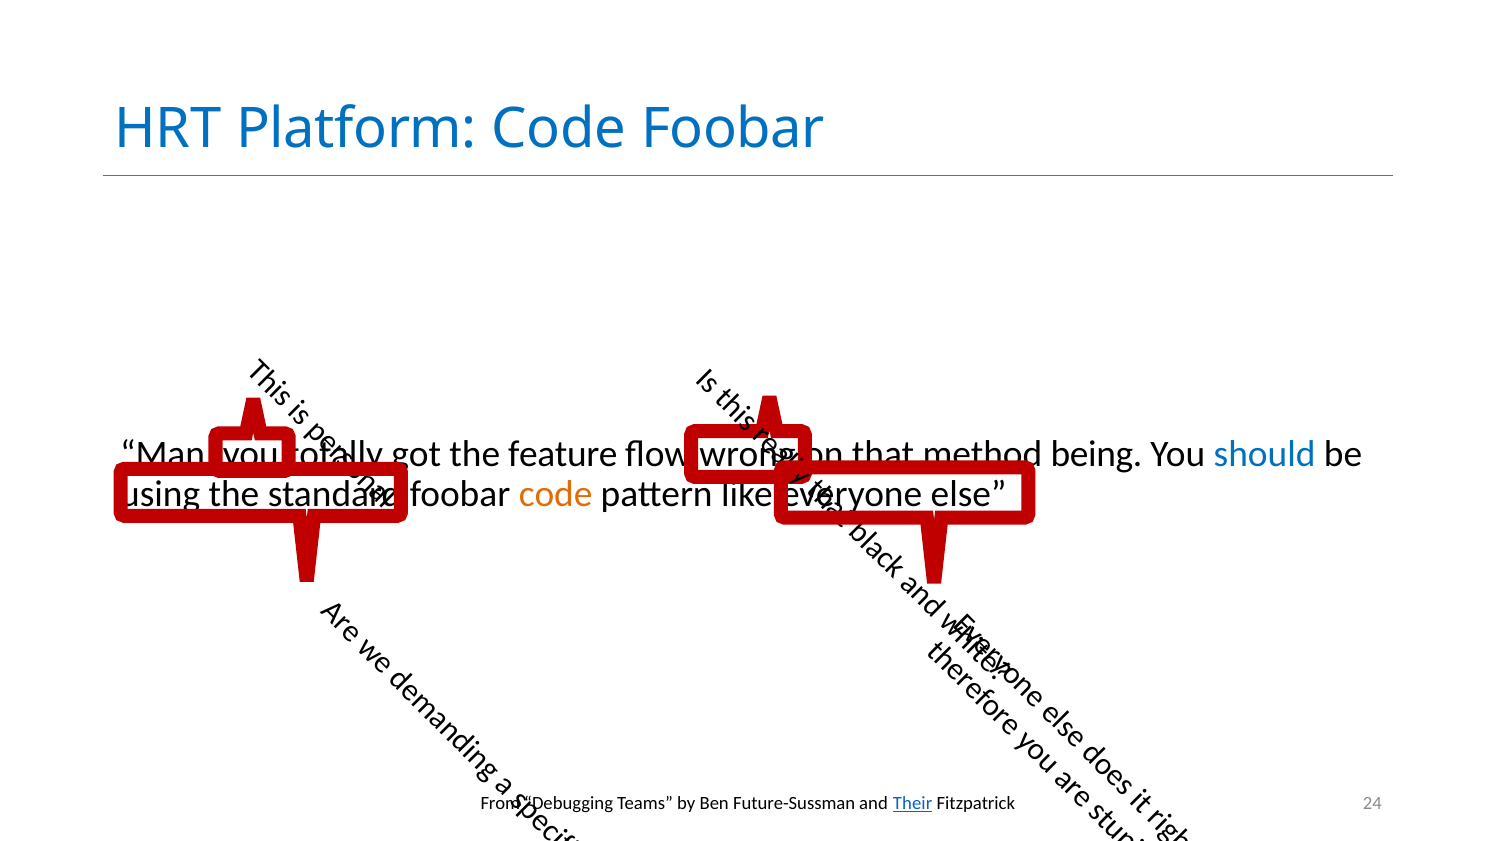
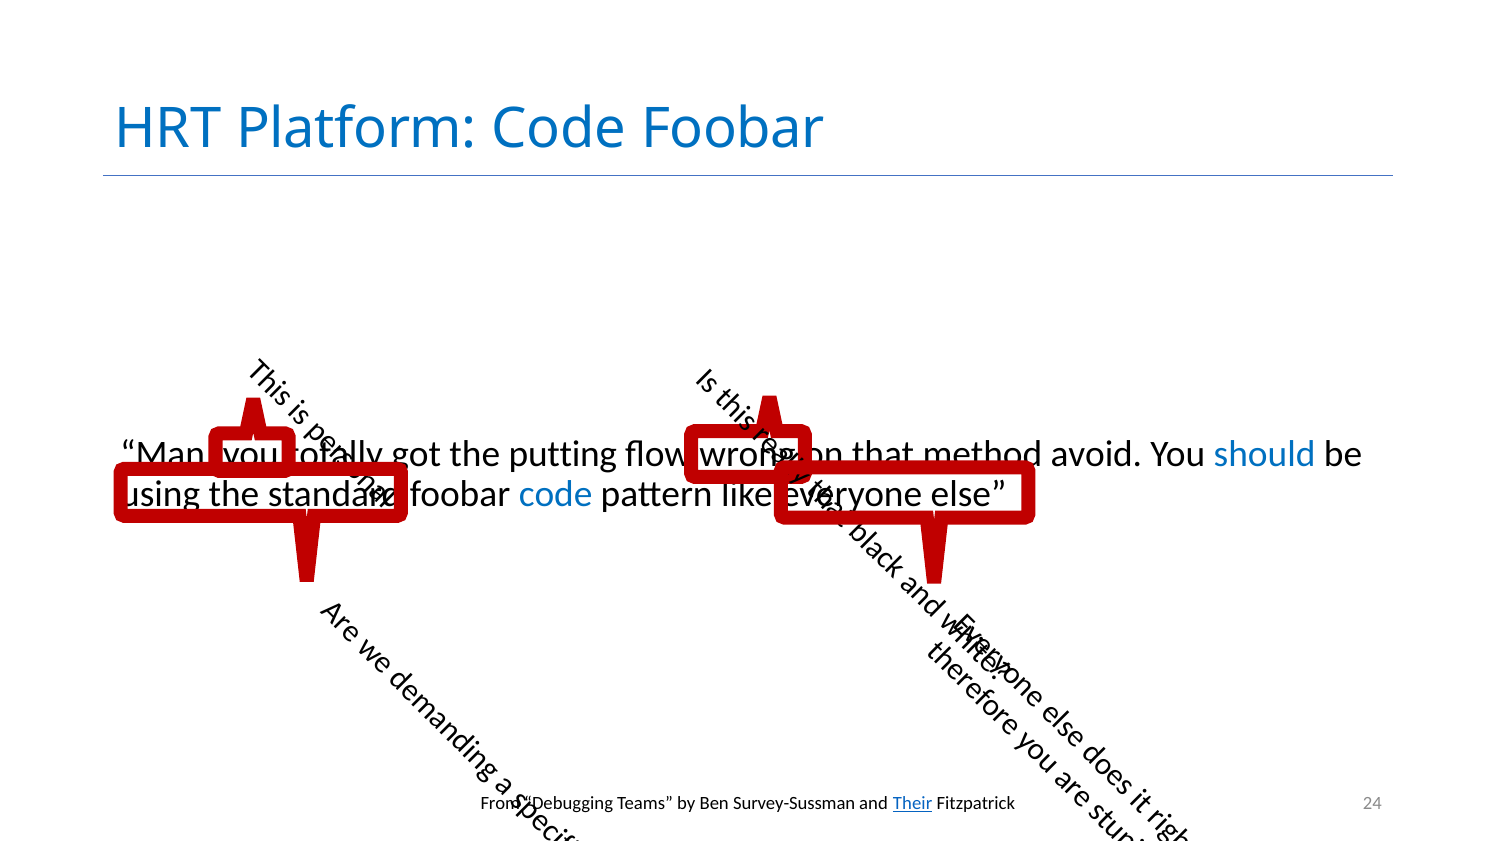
feature: feature -> putting (563, 454)
being: being -> avoid (1096, 454)
code colour: orange -> blue (556, 495)
Future-Sussman: Future-Sussman -> Survey-Sussman (794, 804)
